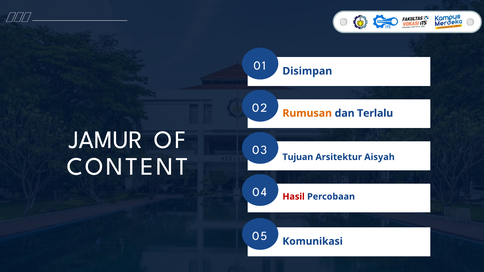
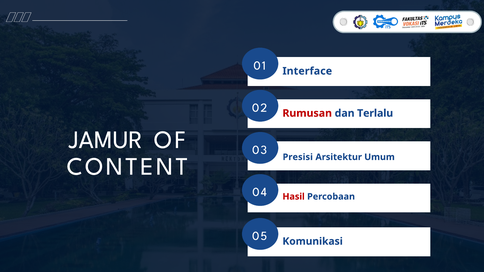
Disimpan: Disimpan -> Interface (307, 71)
Rumusan colour: orange -> red (307, 113)
Tujuan: Tujuan -> Presisi (298, 157)
Aisyah: Aisyah -> Umum (380, 157)
